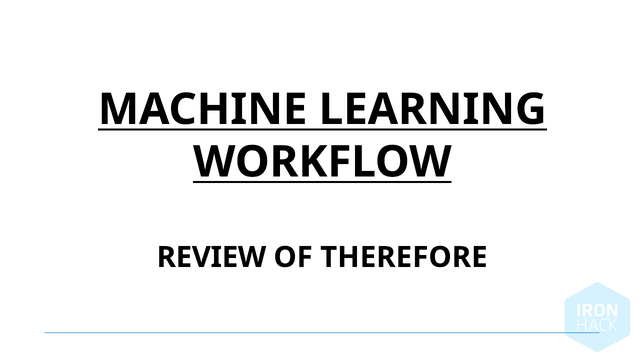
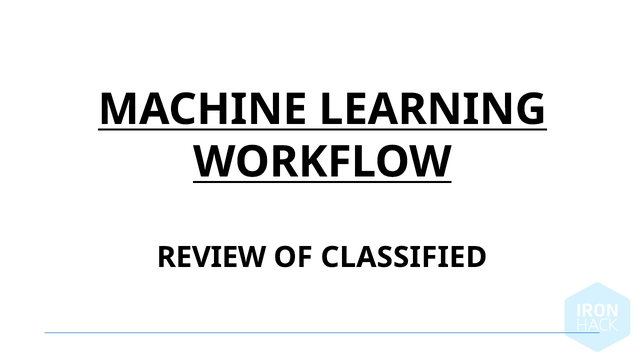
THEREFORE: THEREFORE -> CLASSIFIED (404, 257)
